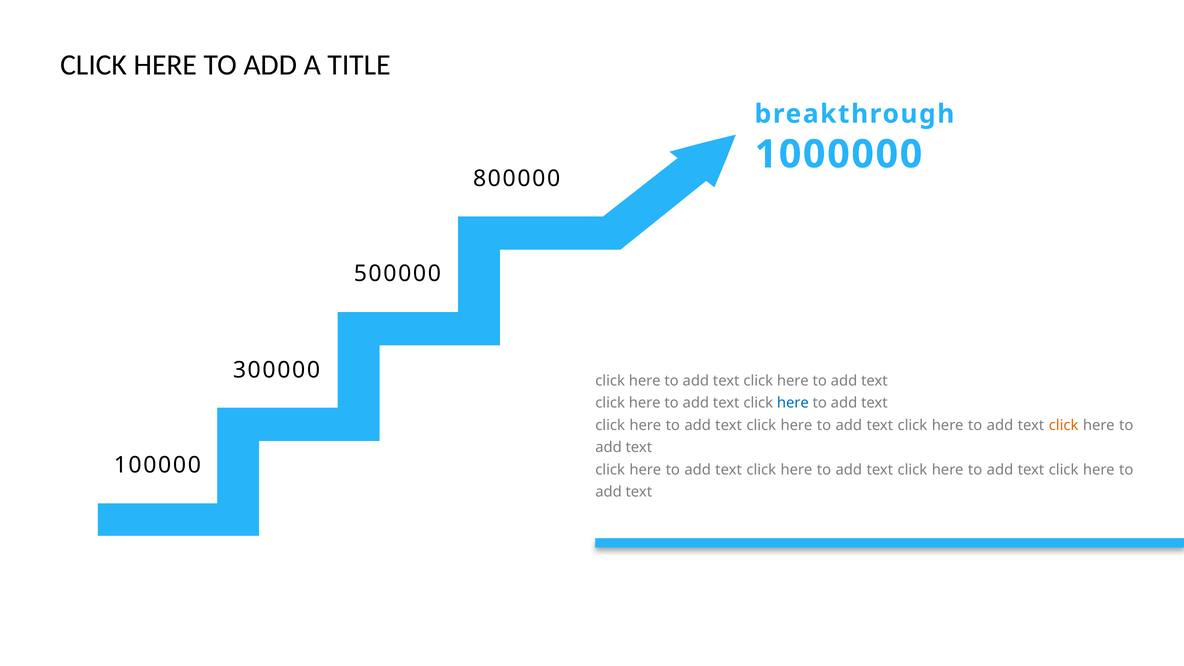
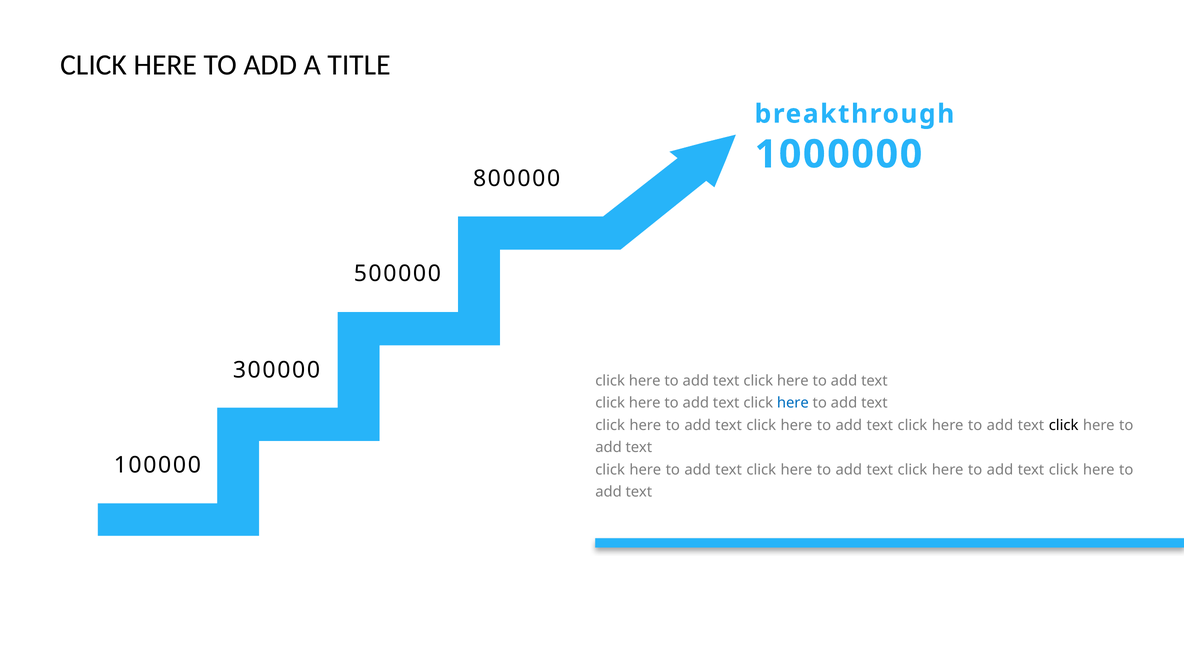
click colour: orange -> black (1064, 425)
